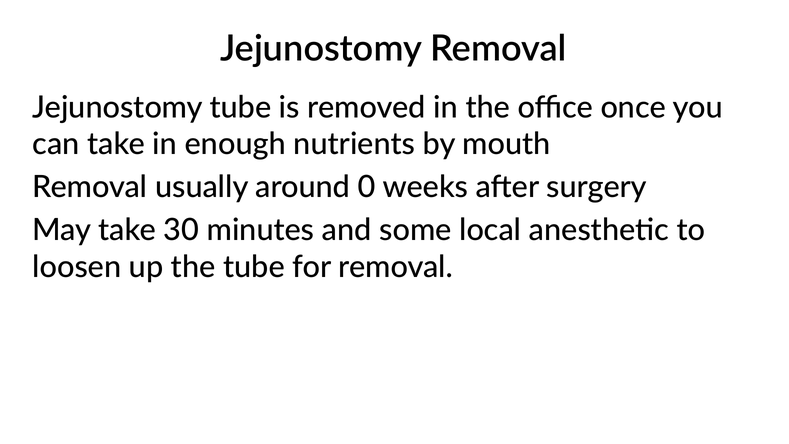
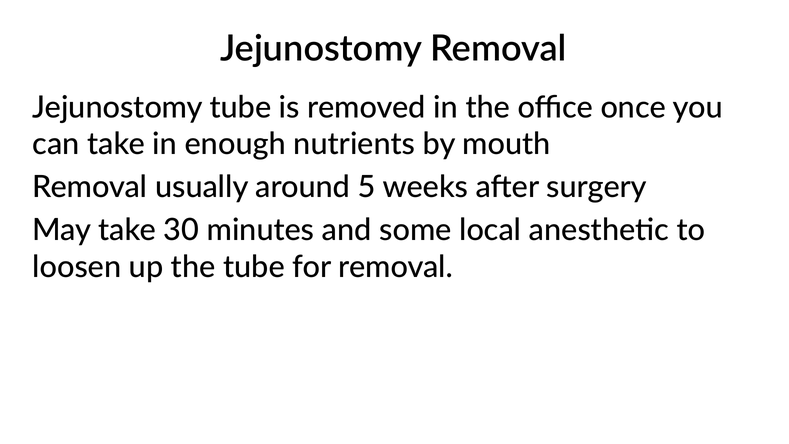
0: 0 -> 5 (367, 187)
